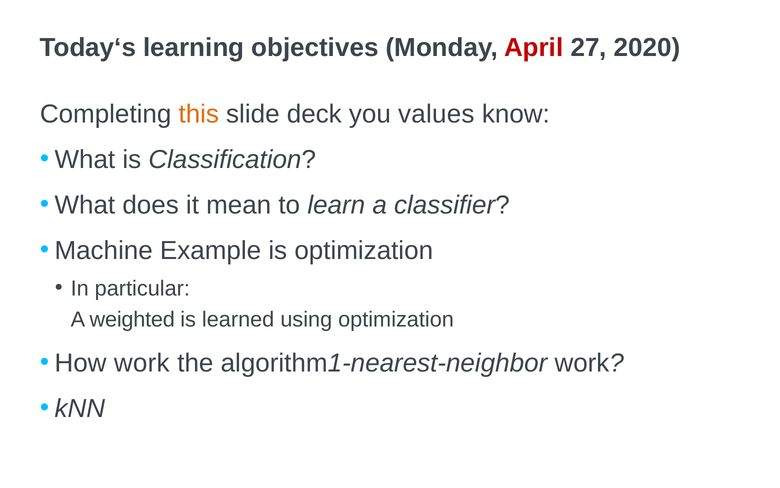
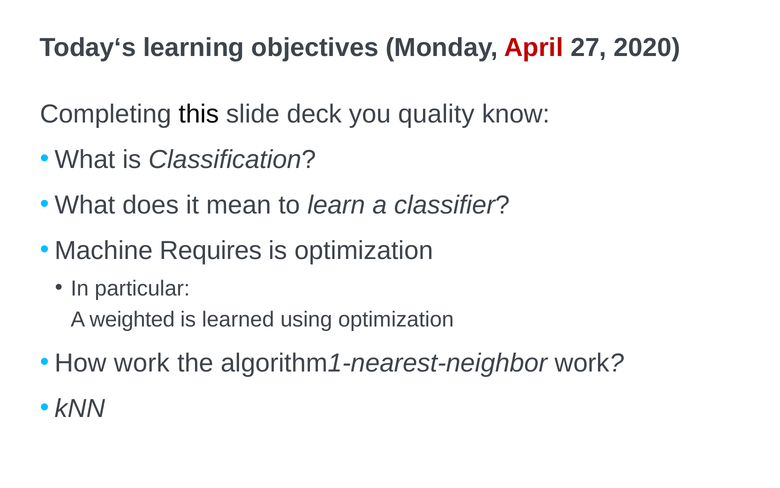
this colour: orange -> black (199, 114)
values: values -> quality (436, 114)
Example: Example -> Requires (211, 251)
